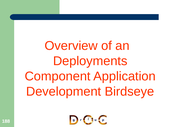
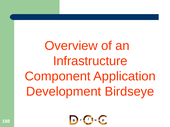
Deployments: Deployments -> Infrastructure (90, 61)
